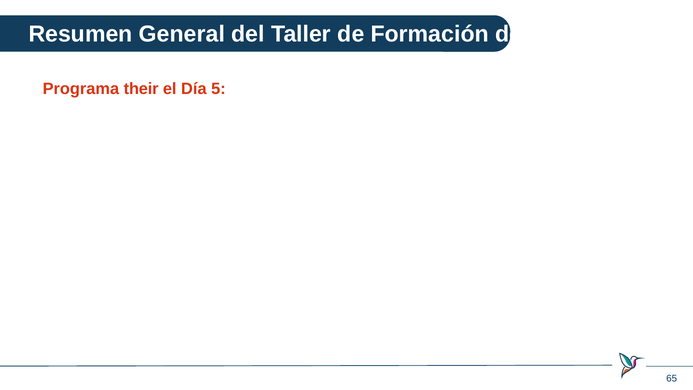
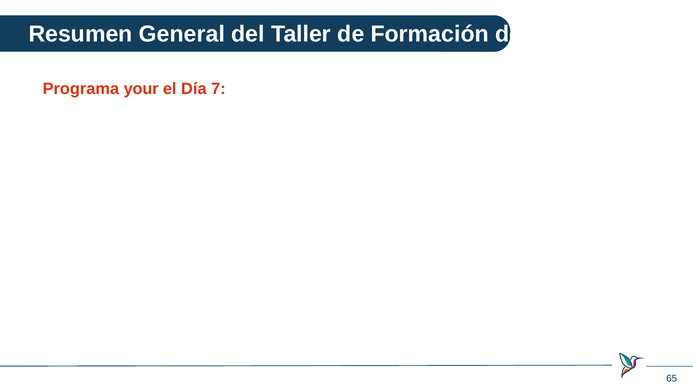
their: their -> your (141, 89)
5: 5 -> 7 (218, 89)
